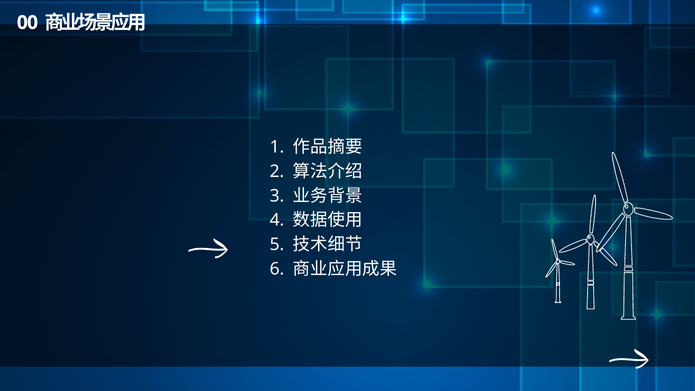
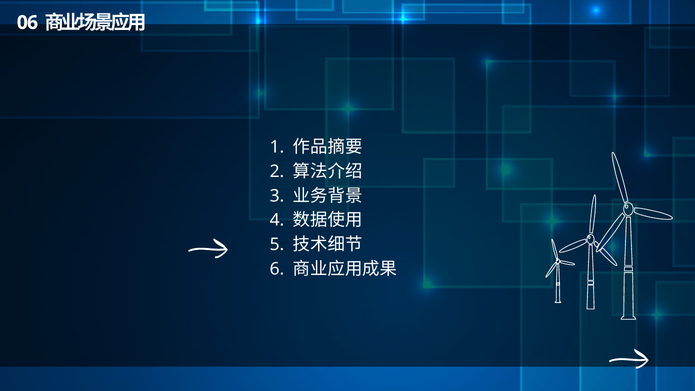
0 0: 0 -> 6 (33, 23)
